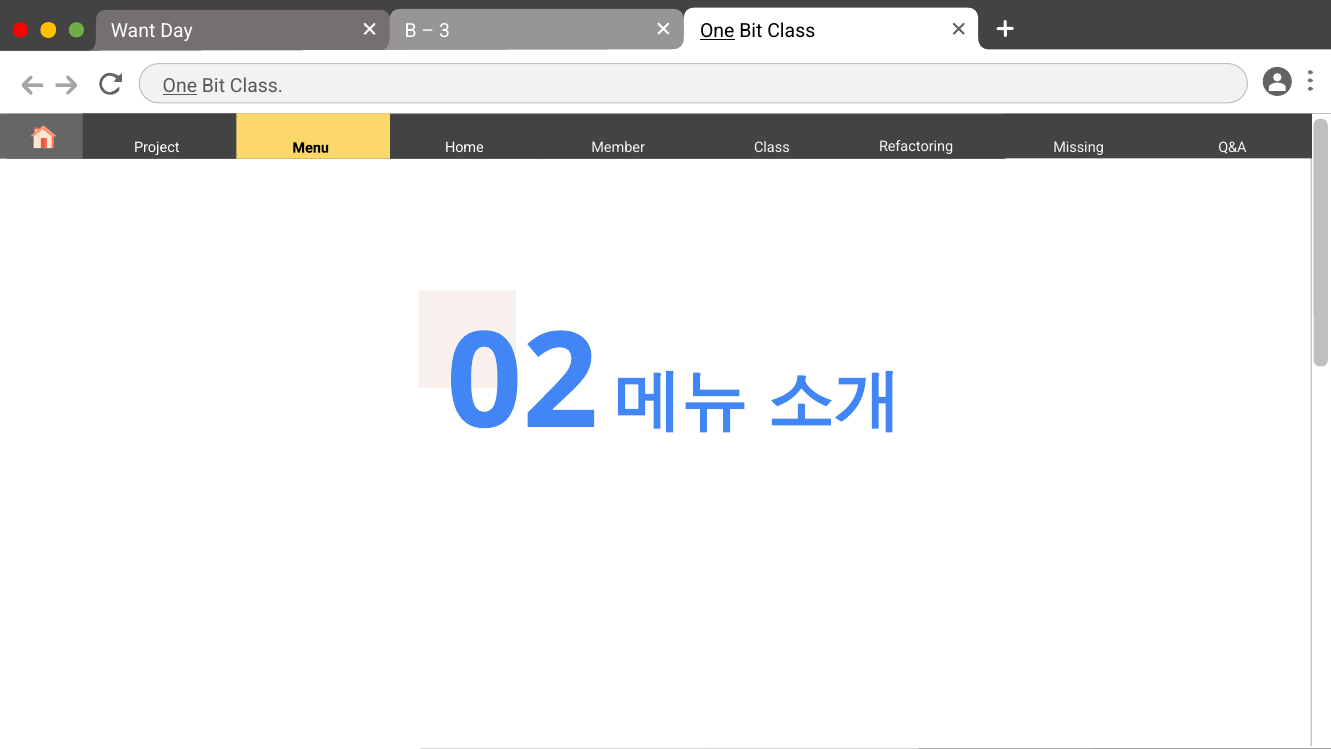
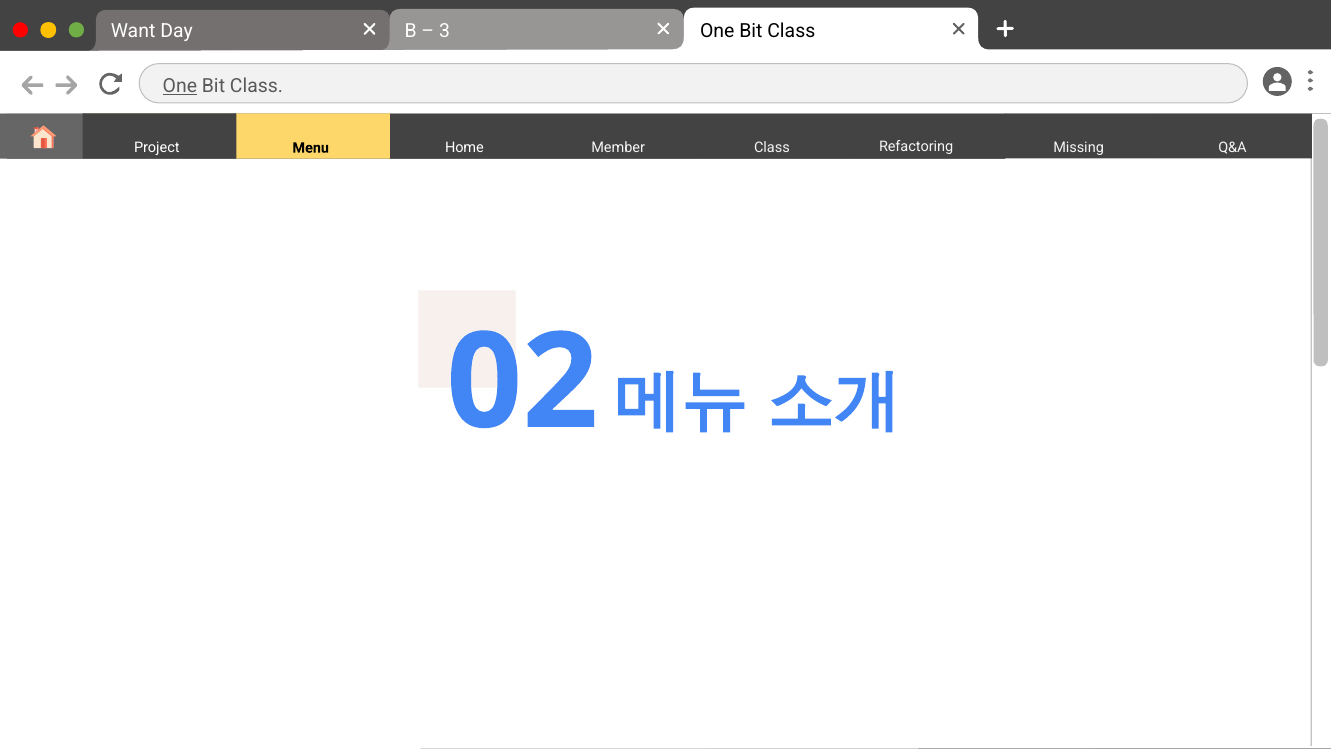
One underline: present -> none (717, 31)
